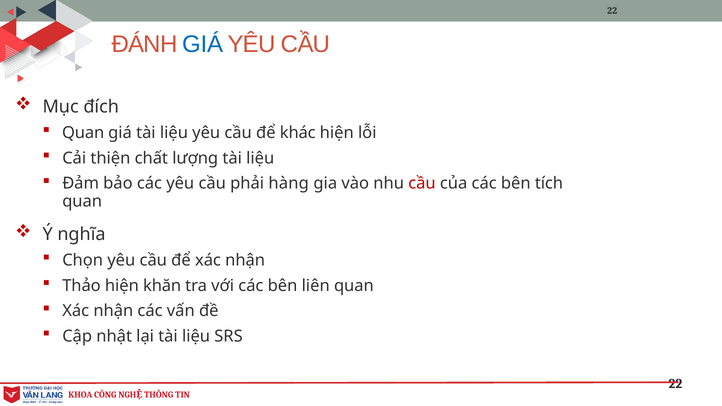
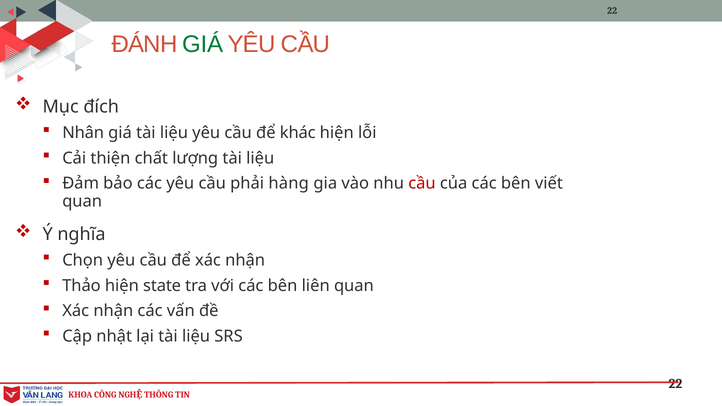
GIÁ colour: blue -> green (203, 44)
Quan: Quan -> Nhân (83, 133)
tích: tích -> viết (549, 184)
khăn: khăn -> state (162, 286)
